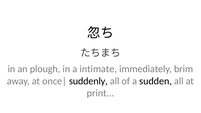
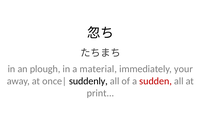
intimate: intimate -> material (98, 69)
brim: brim -> your (184, 69)
sudden colour: black -> red (156, 81)
